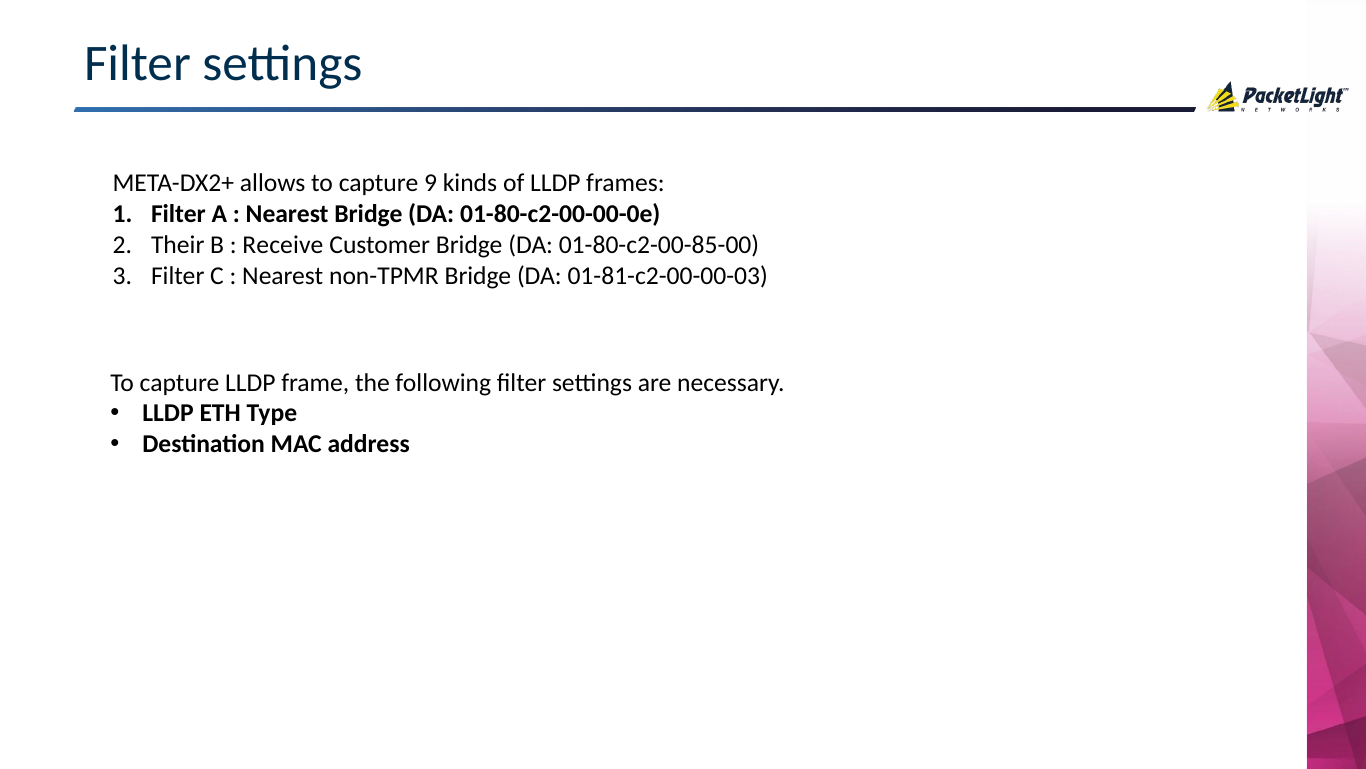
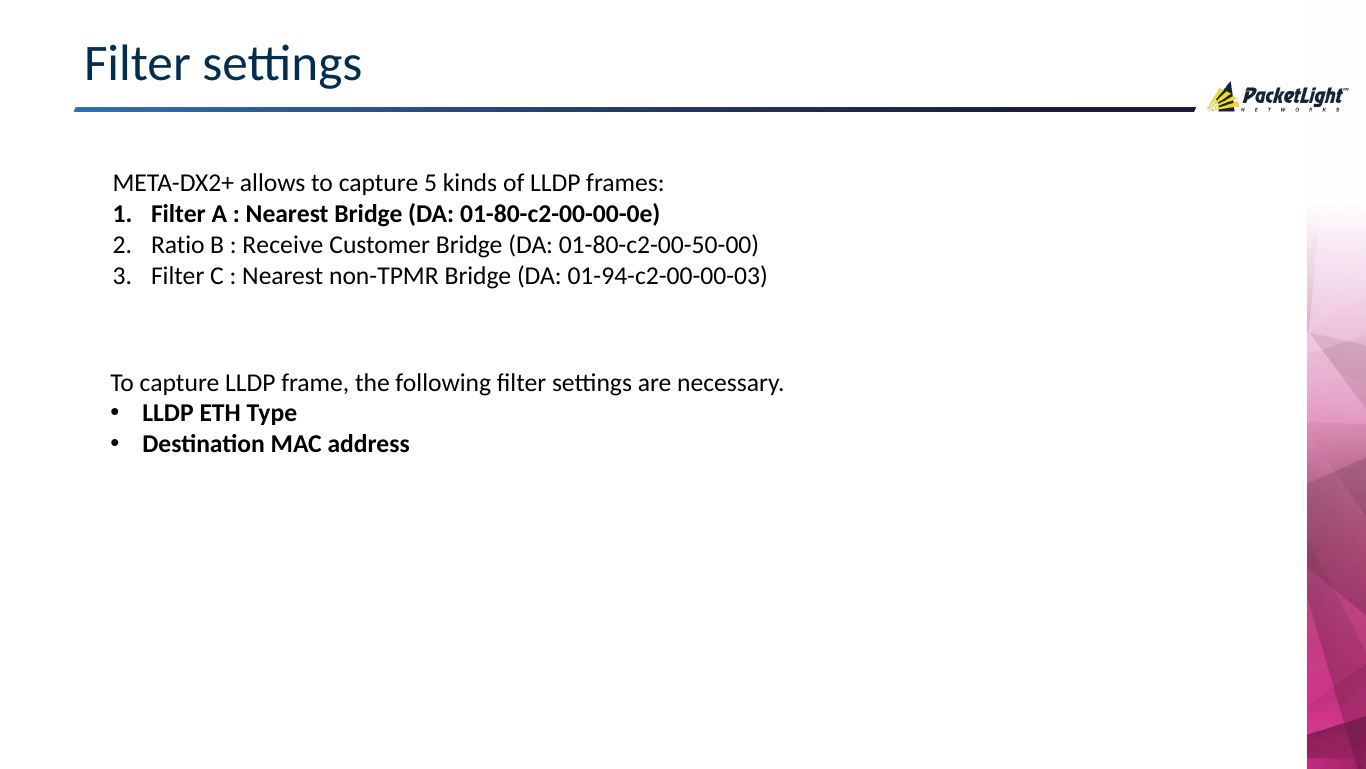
9: 9 -> 5 (431, 183)
Their: Their -> Ratio (178, 245)
01-80-c2-00-85-00: 01-80-c2-00-85-00 -> 01-80-c2-00-50-00 (659, 245)
01-81-c2-00-00-03: 01-81-c2-00-00-03 -> 01-94-c2-00-00-03 (668, 276)
